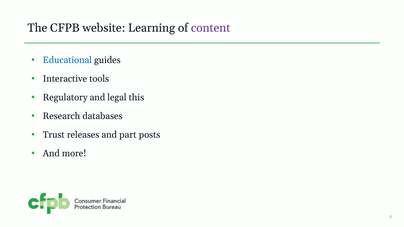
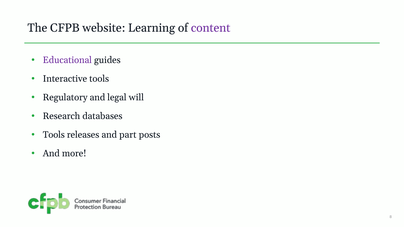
Educational colour: blue -> purple (67, 60)
this: this -> will (136, 98)
Trust: Trust -> Tools (54, 135)
